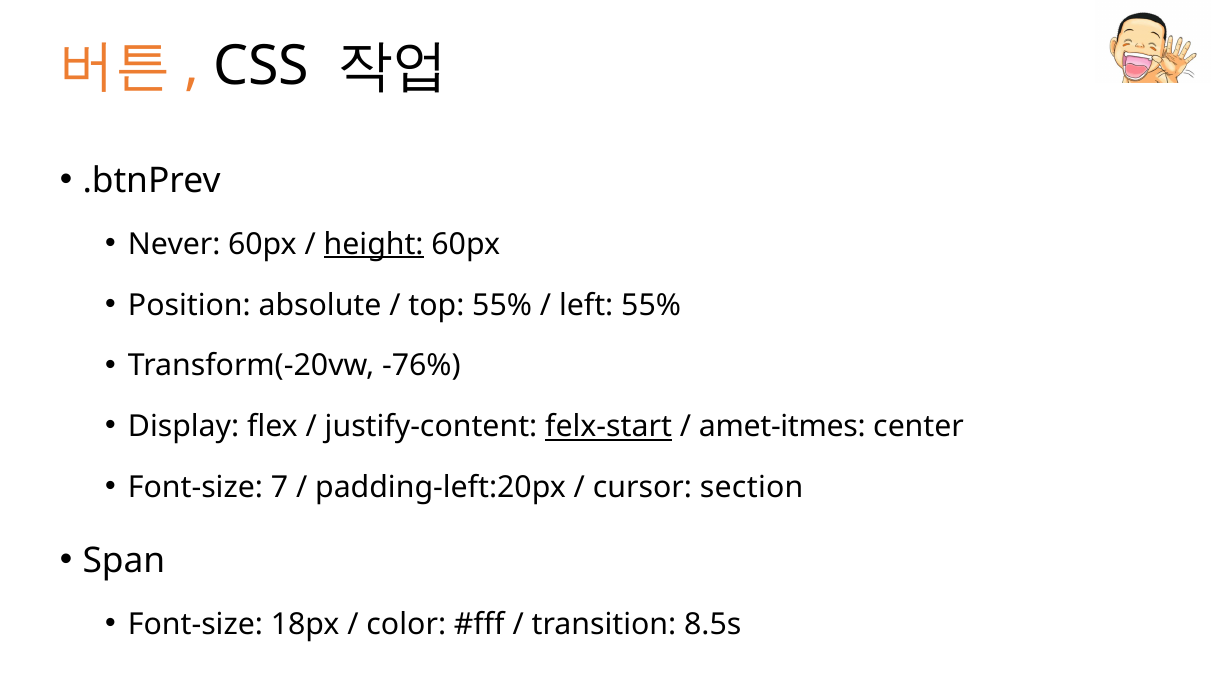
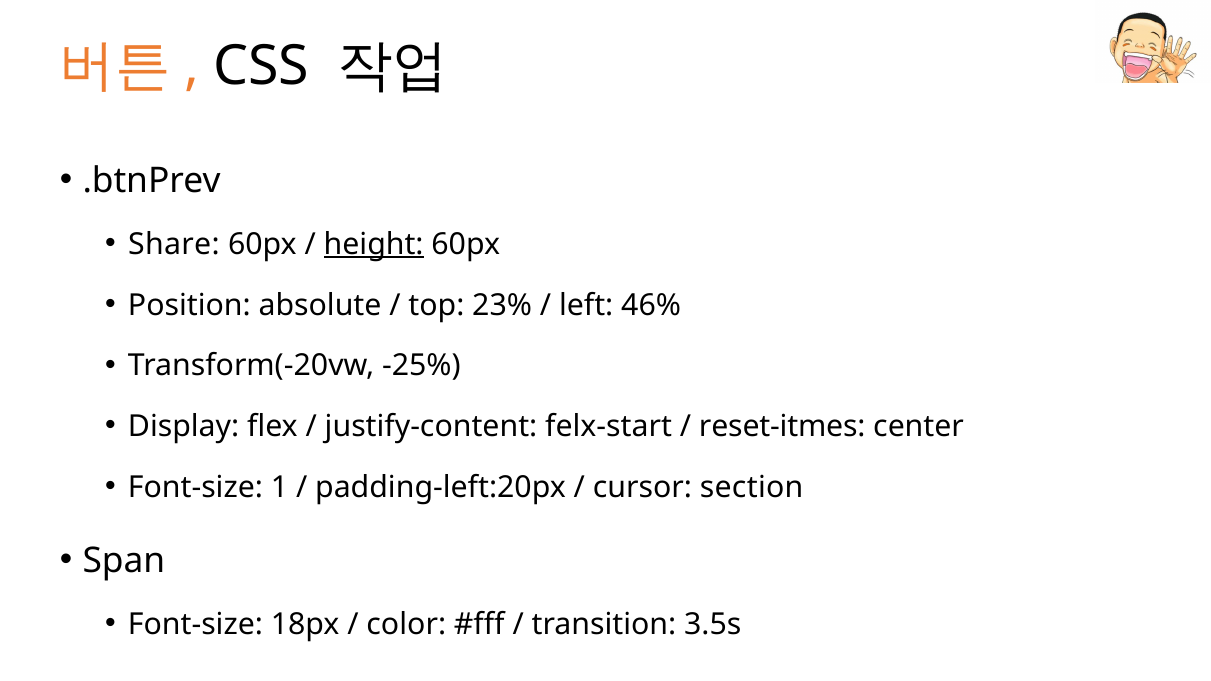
Never: Never -> Share (174, 244)
top 55%: 55% -> 23% (502, 305)
left 55%: 55% -> 46% (651, 305)
-76%: -76% -> -25% (421, 366)
felx-start underline: present -> none (609, 427)
amet-itmes: amet-itmes -> reset-itmes (782, 427)
7: 7 -> 1 (279, 488)
8.5s: 8.5s -> 3.5s (713, 624)
